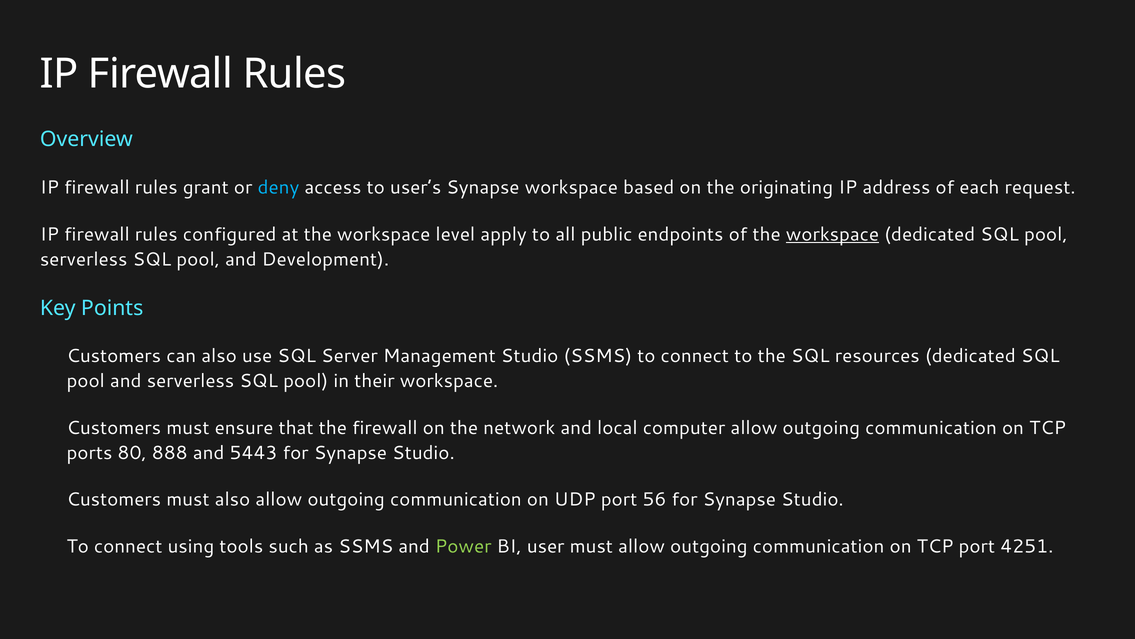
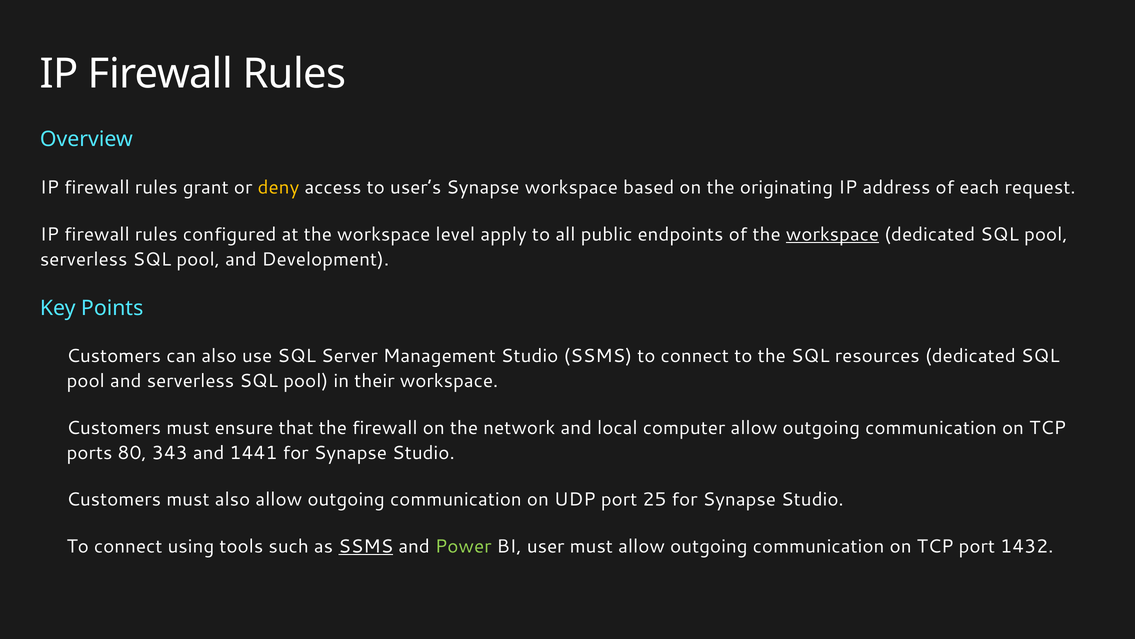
deny colour: light blue -> yellow (278, 187)
888: 888 -> 343 (170, 452)
5443: 5443 -> 1441 (253, 452)
56: 56 -> 25 (654, 499)
SSMS underline: none -> present (366, 546)
4251: 4251 -> 1432 (1027, 546)
